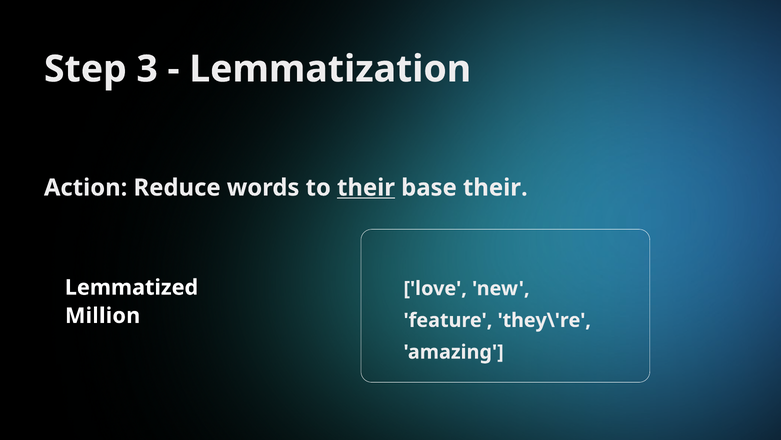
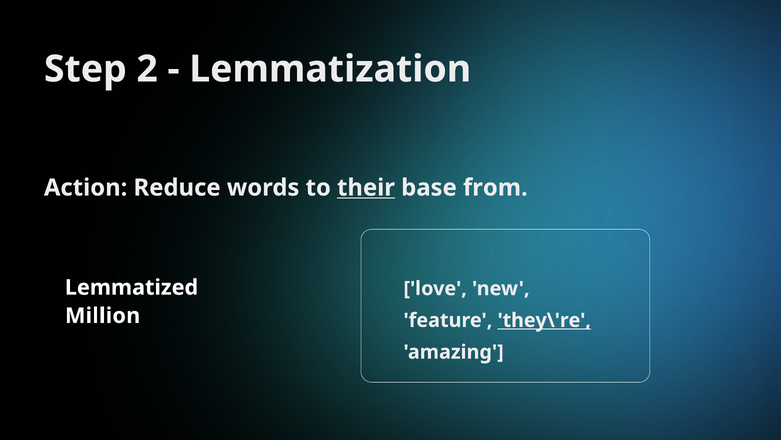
3: 3 -> 2 (147, 69)
base their: their -> from (495, 187)
they\'re underline: none -> present (544, 320)
